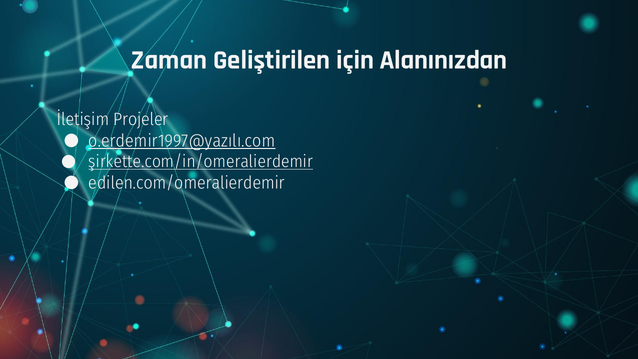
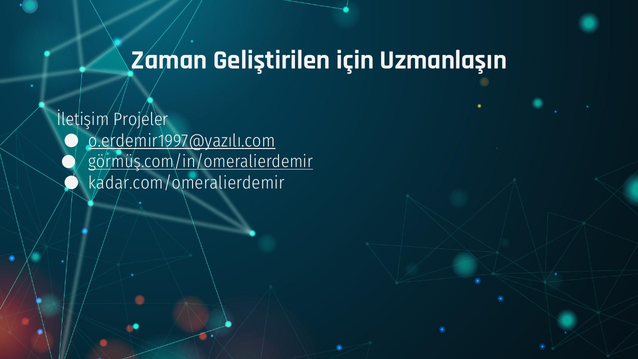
Alanınızdan: Alanınızdan -> Uzmanlaşın (443, 60)
şirkette.com/in/omeralierdemir: şirkette.com/in/omeralierdemir -> görmüş.com/in/omeralierdemir (201, 162)
edilen.com/omeralierdemir: edilen.com/omeralierdemir -> kadar.com/omeralierdemir (187, 183)
